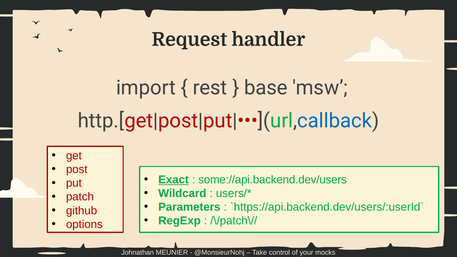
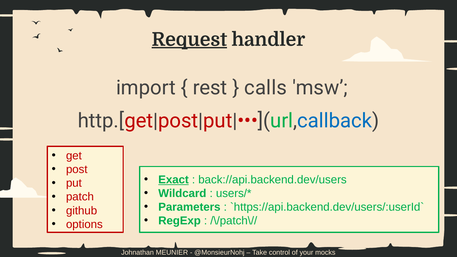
Request underline: none -> present (189, 40)
base: base -> calls (266, 88)
some://api.backend.dev/users: some://api.backend.dev/users -> back://api.backend.dev/users (272, 180)
